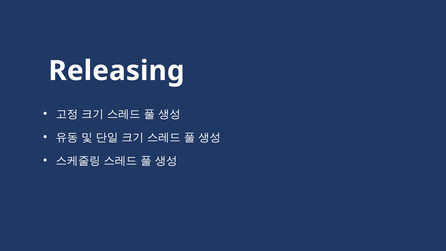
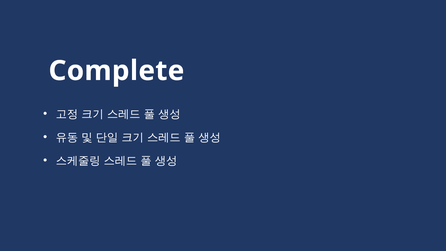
Releasing: Releasing -> Complete (116, 71)
